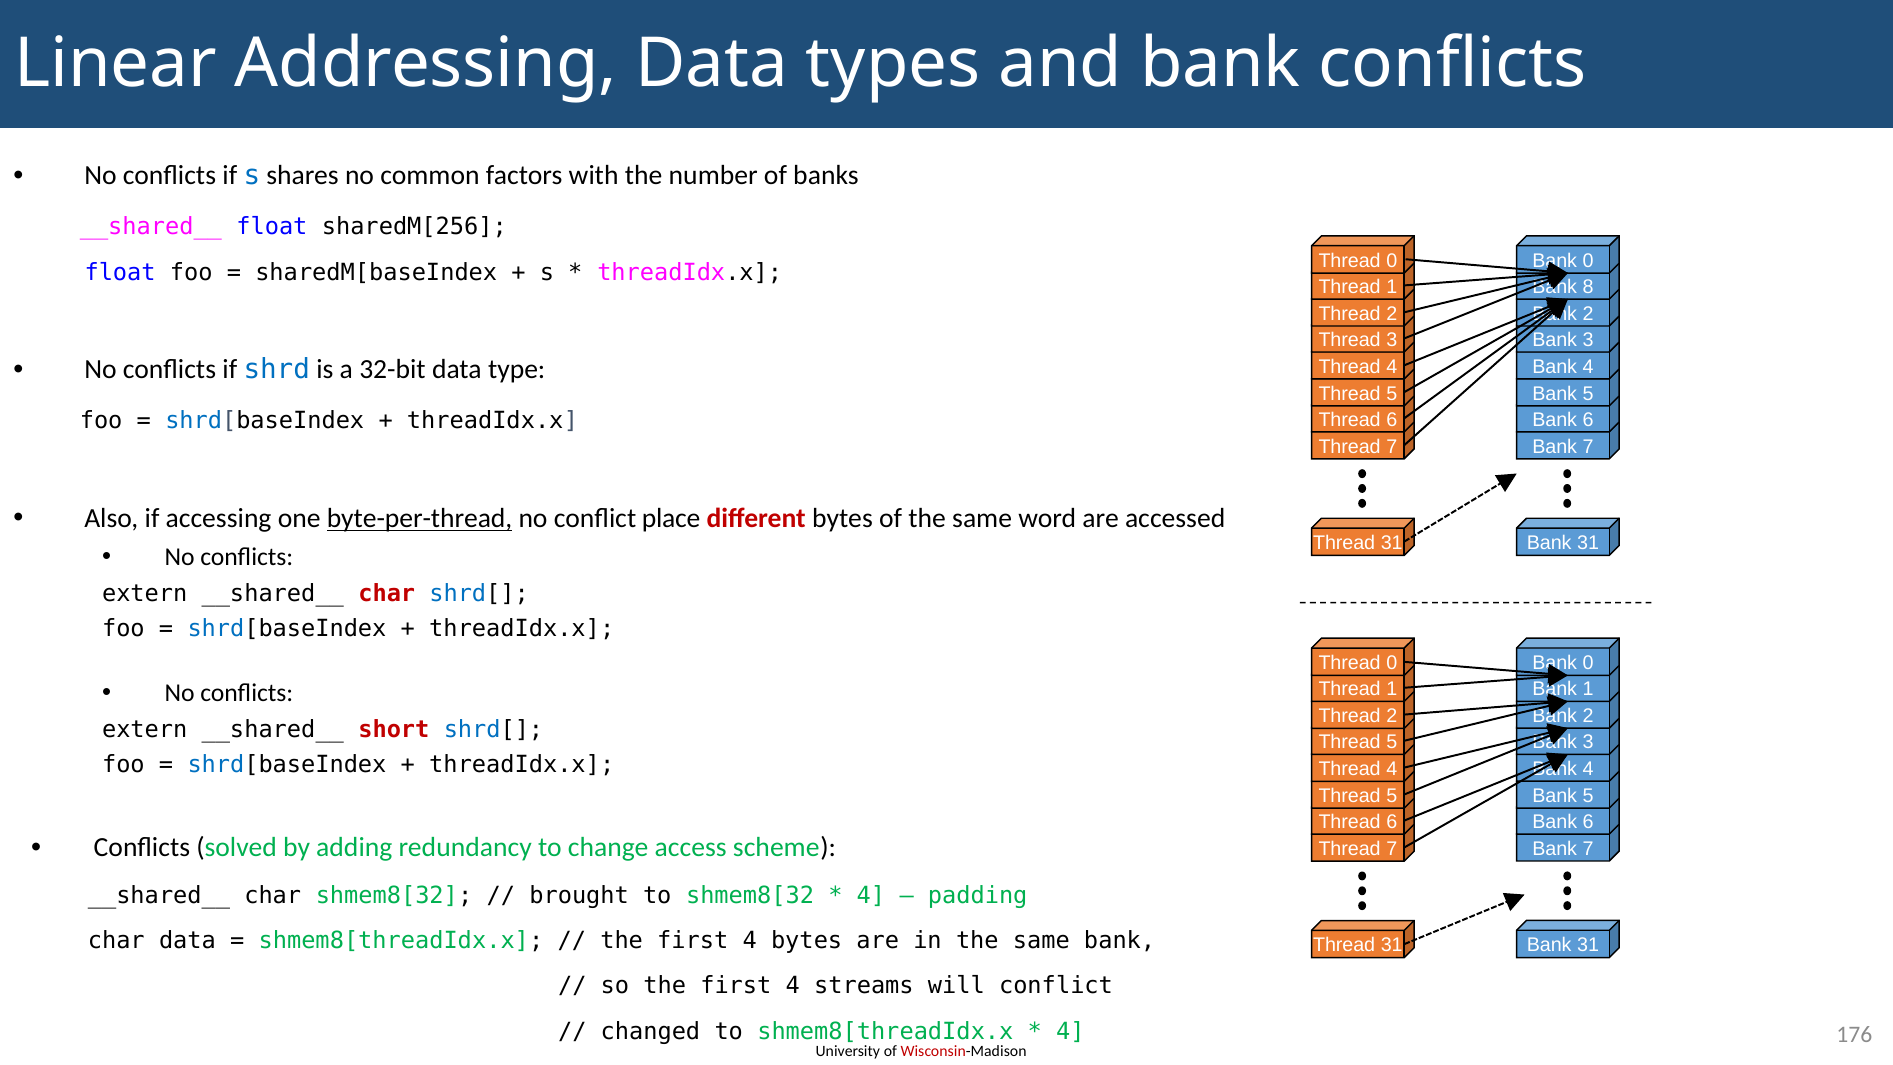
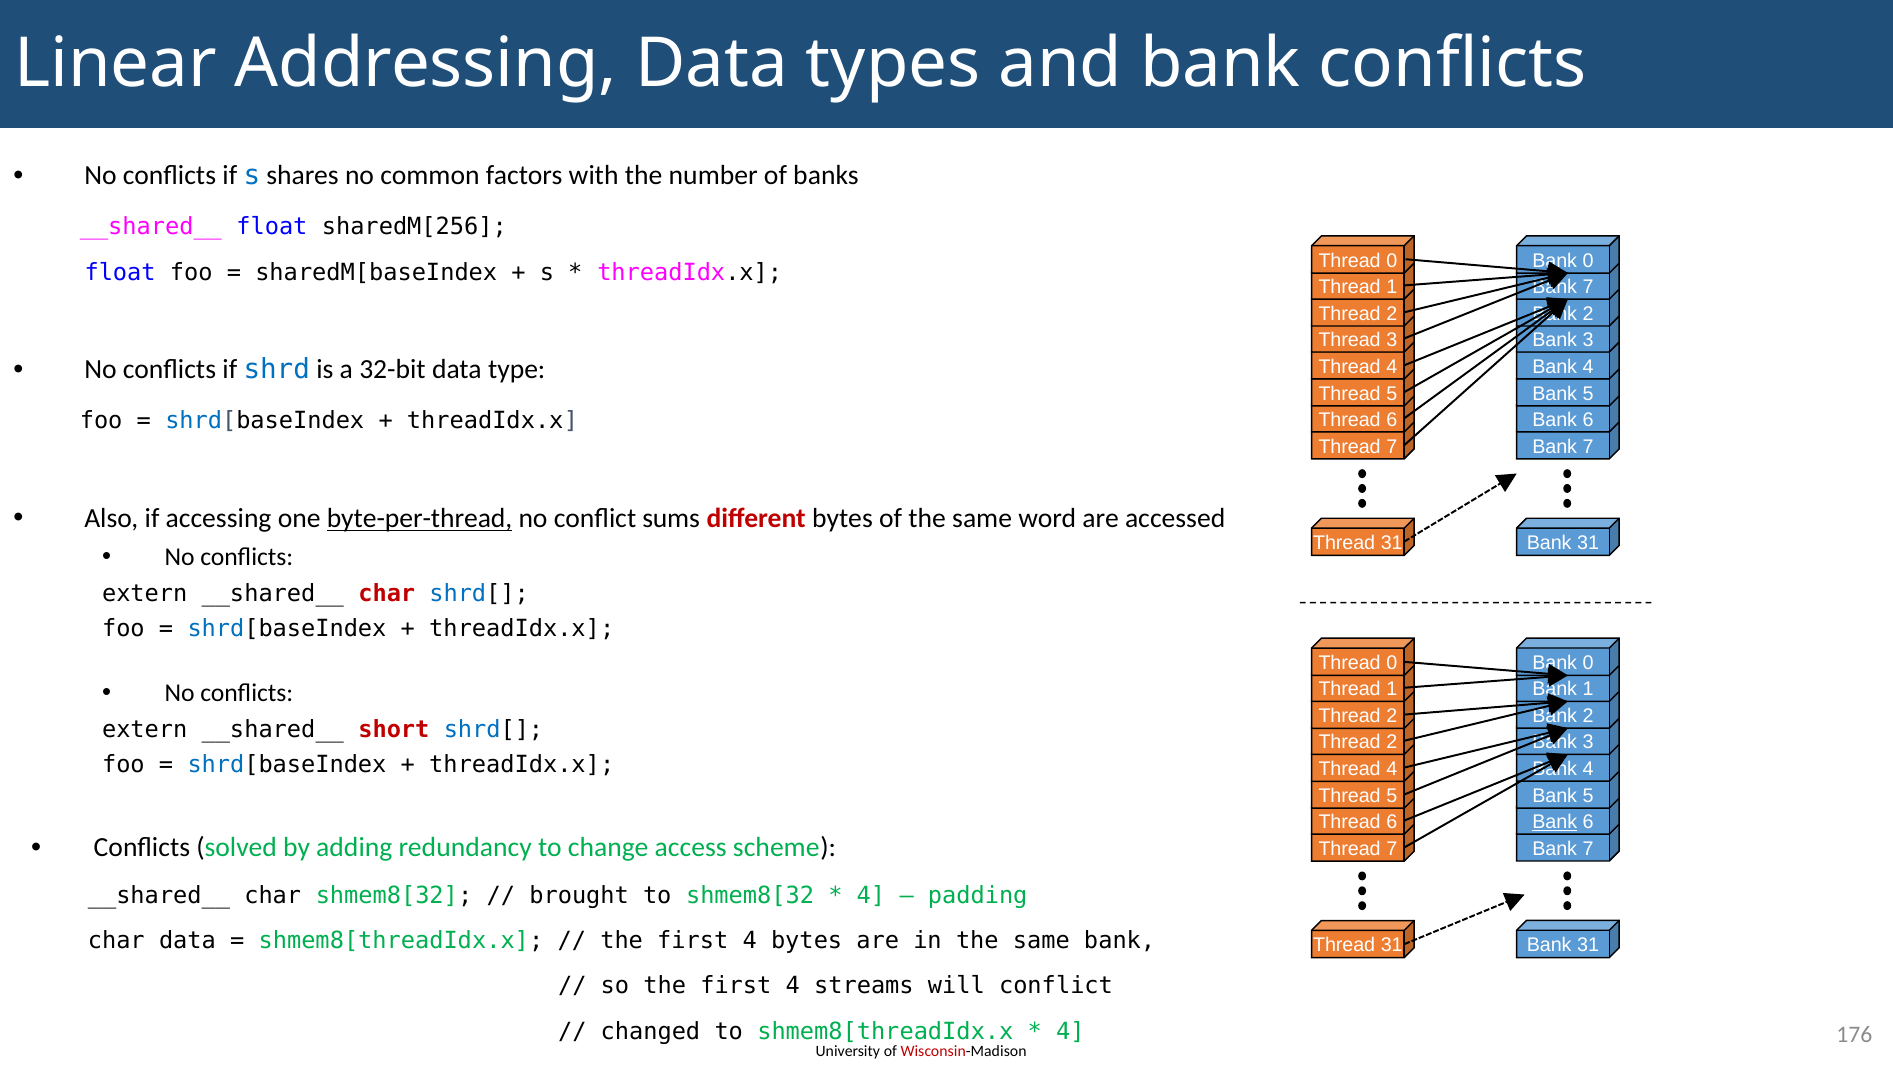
8: 8 -> 7 (1588, 287)
place: place -> sums (671, 518)
5: 5 -> 2 (1392, 742)
Bank underline: none -> present (1555, 822)
